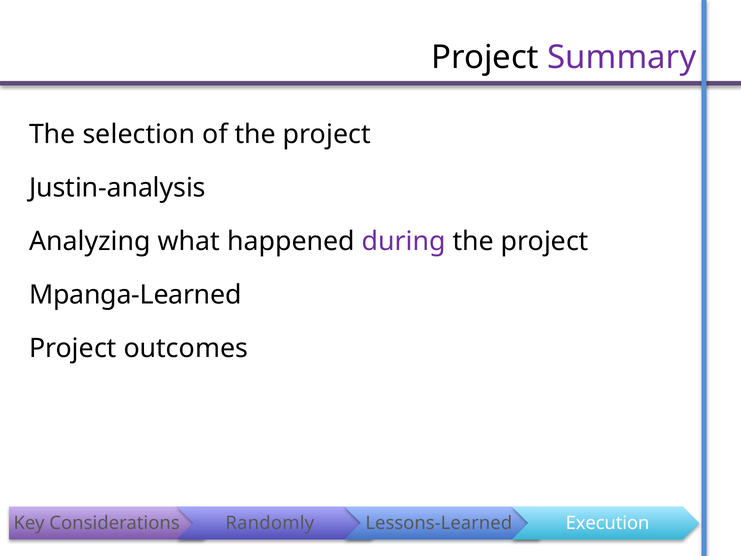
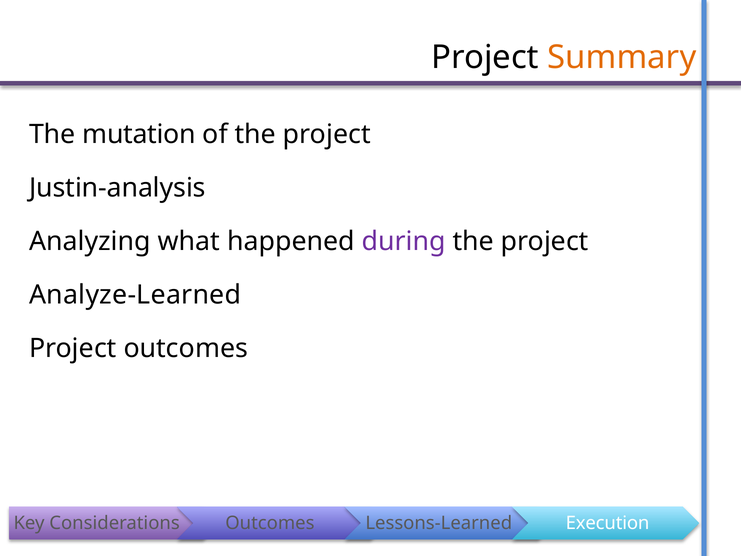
Summary colour: purple -> orange (622, 57)
selection: selection -> mutation (139, 134)
Mpanga-Learned: Mpanga-Learned -> Analyze-Learned (135, 295)
Randomly: Randomly -> Outcomes (270, 523)
